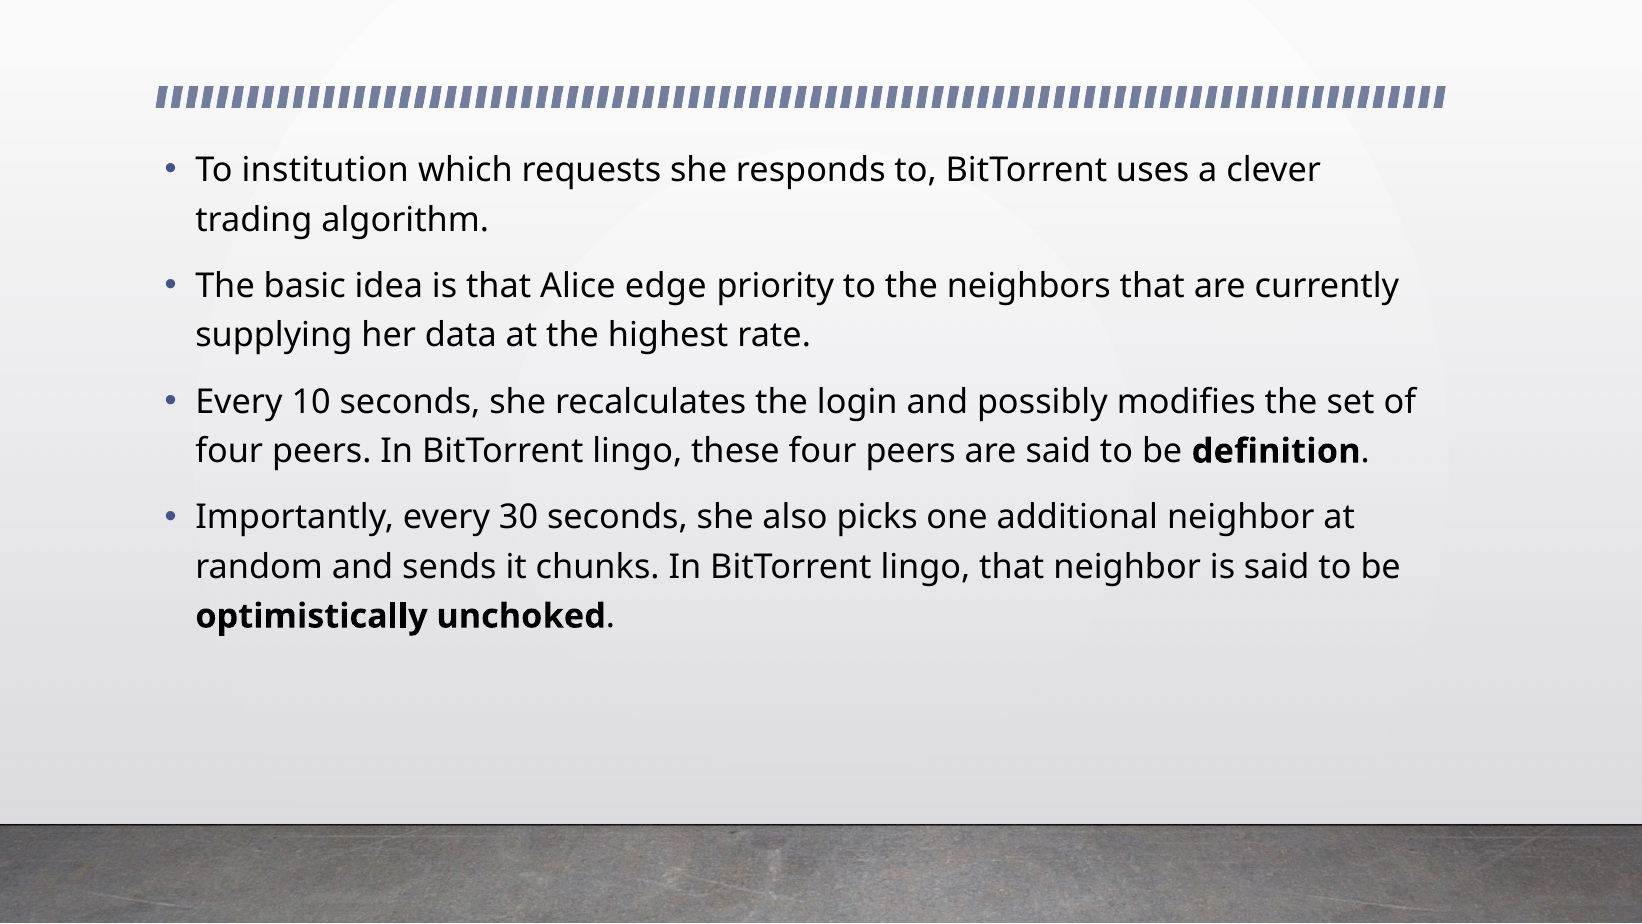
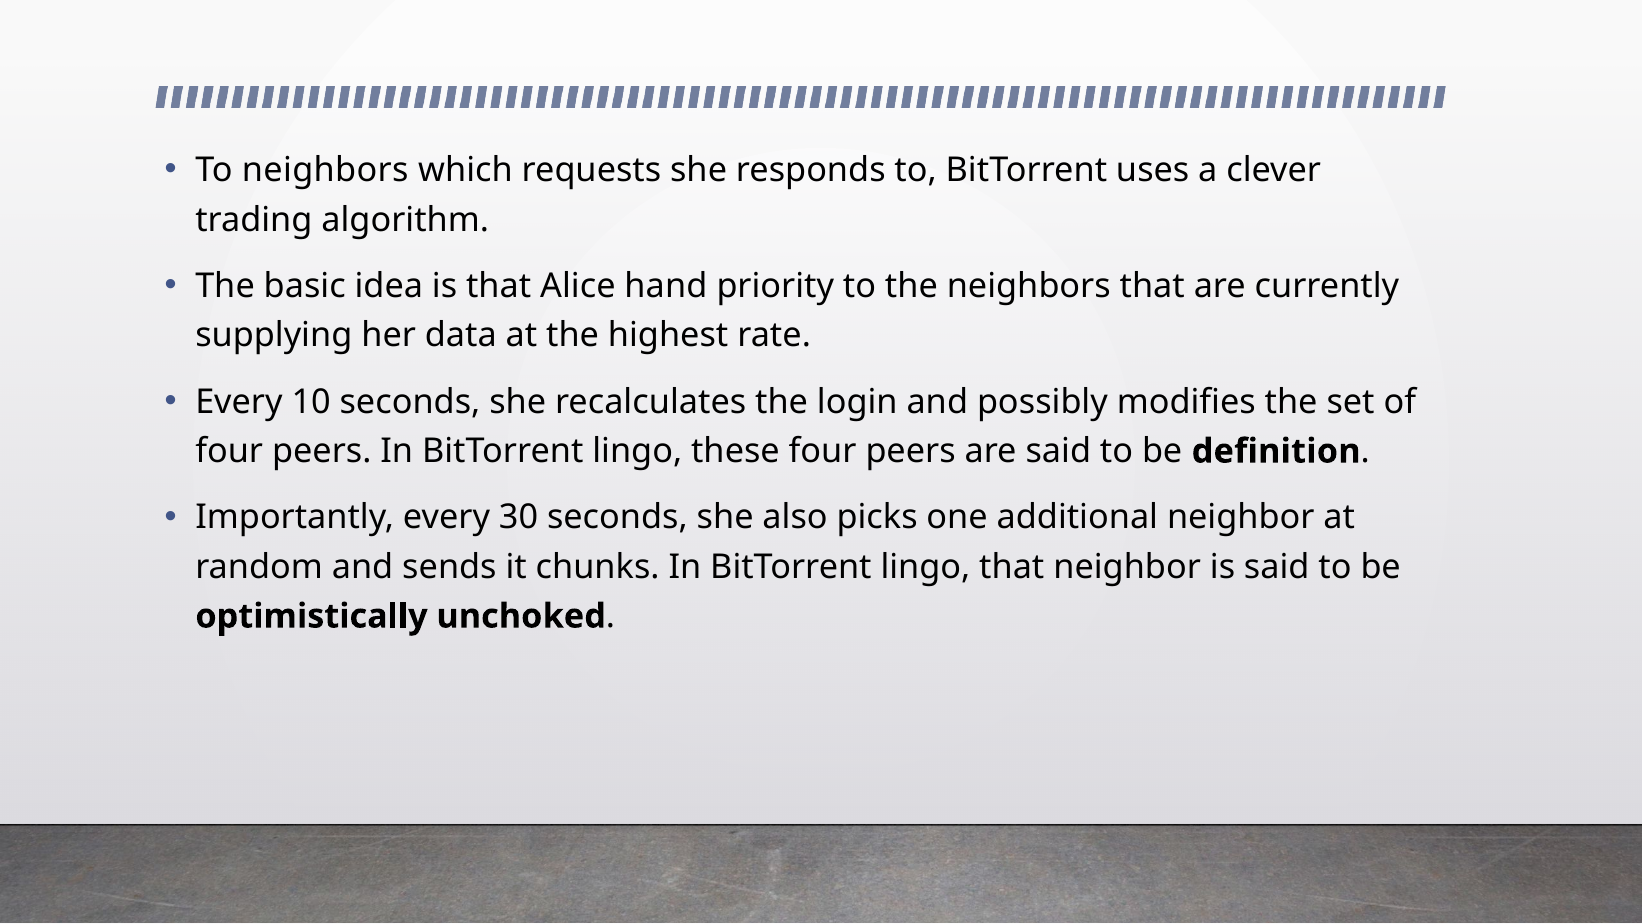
To institution: institution -> neighbors (325, 171)
edge: edge -> hand (666, 286)
